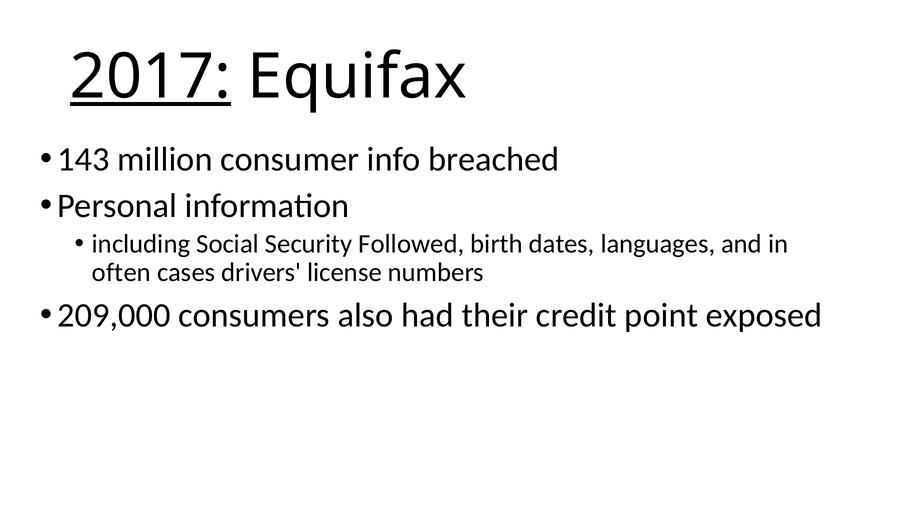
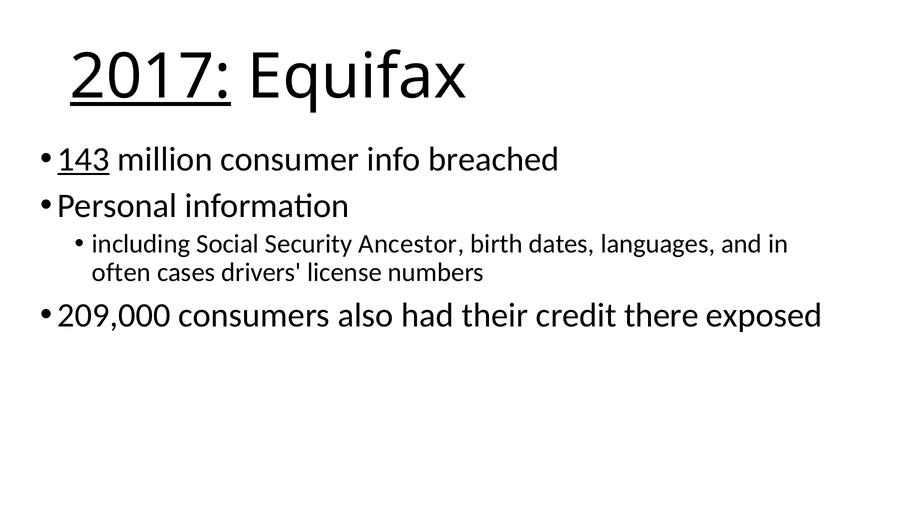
143 underline: none -> present (84, 159)
Followed: Followed -> Ancestor (411, 244)
point: point -> there (662, 315)
